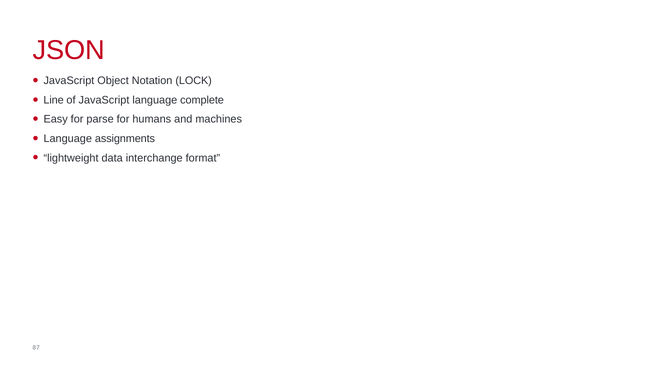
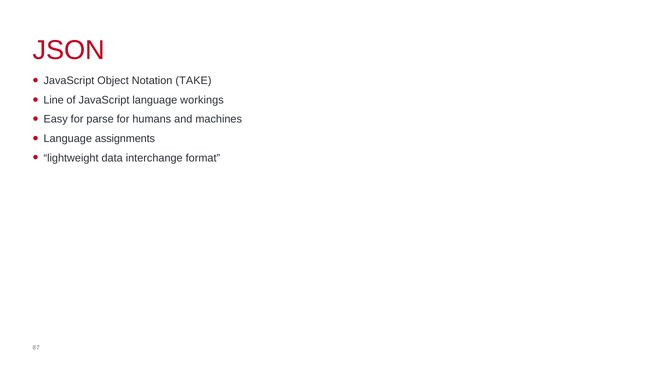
LOCK: LOCK -> TAKE (194, 81)
complete: complete -> workings (202, 100)
